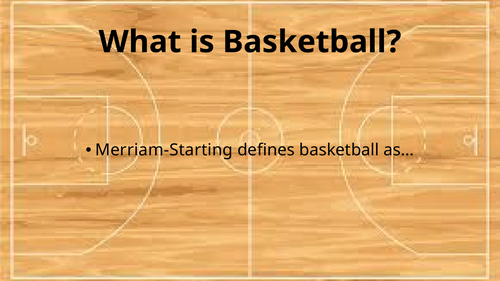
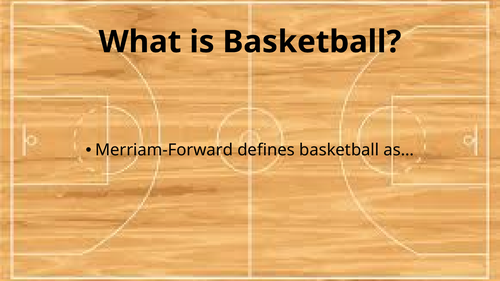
Merriam-Starting: Merriam-Starting -> Merriam-Forward (164, 150)
